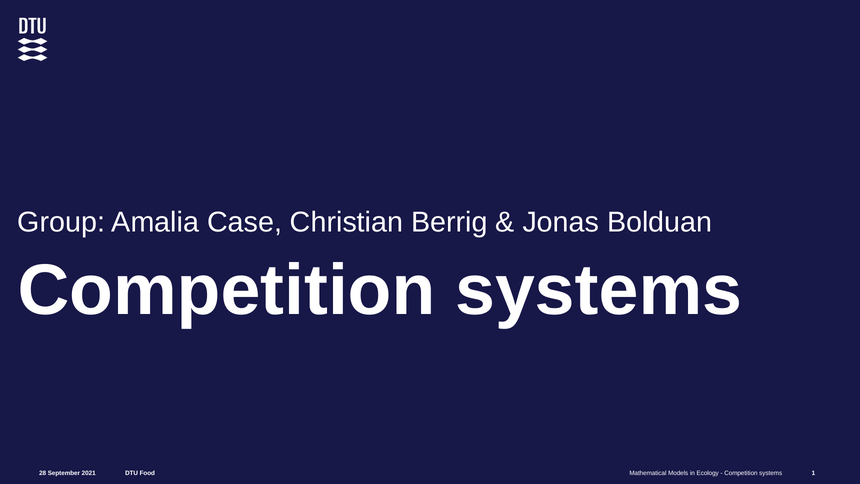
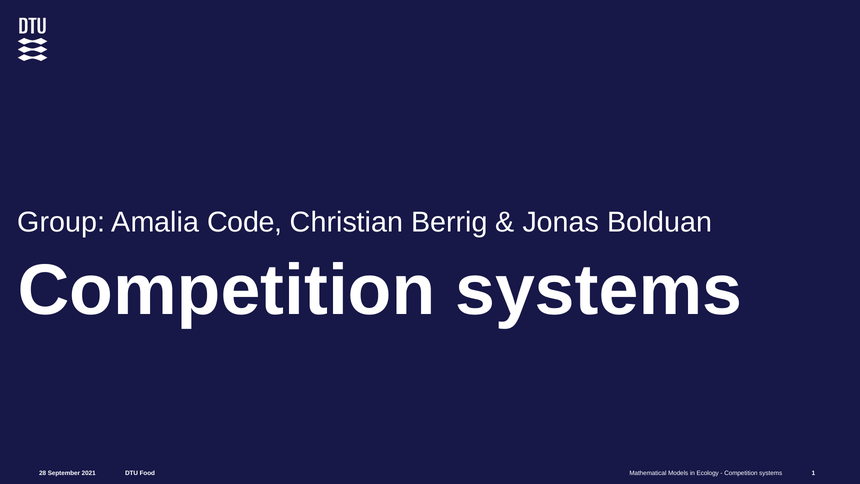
Case: Case -> Code (245, 222)
